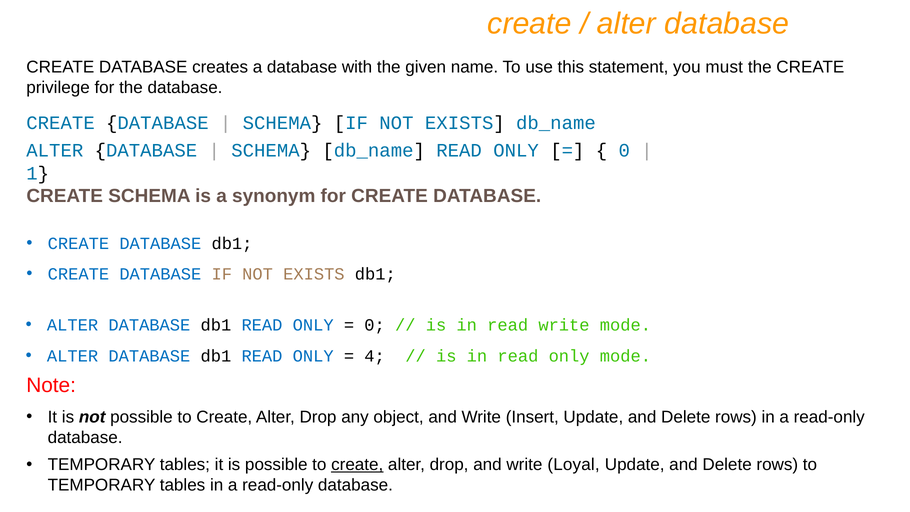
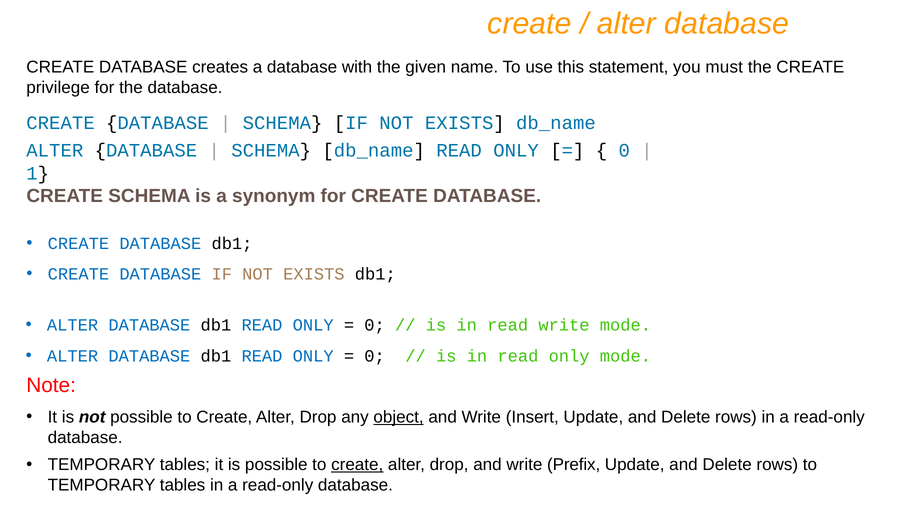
4: 4 -> 0 (375, 356)
object underline: none -> present (399, 417)
Loyal: Loyal -> Prefix (574, 465)
